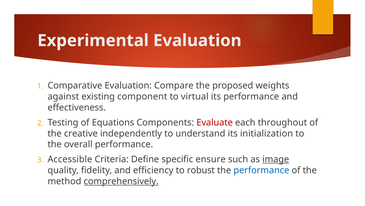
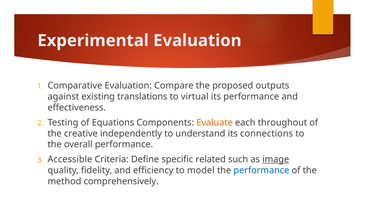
weights: weights -> outputs (272, 85)
component: component -> translations (142, 96)
Evaluate colour: red -> orange (215, 122)
initialization: initialization -> connections (267, 133)
ensure: ensure -> related (211, 159)
robust: robust -> model (201, 170)
comprehensively underline: present -> none (121, 181)
